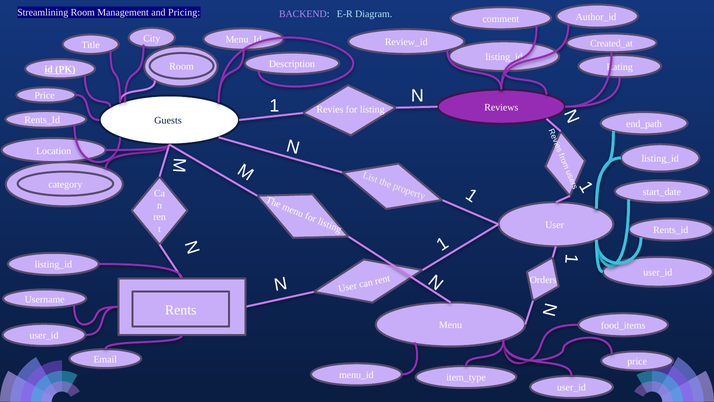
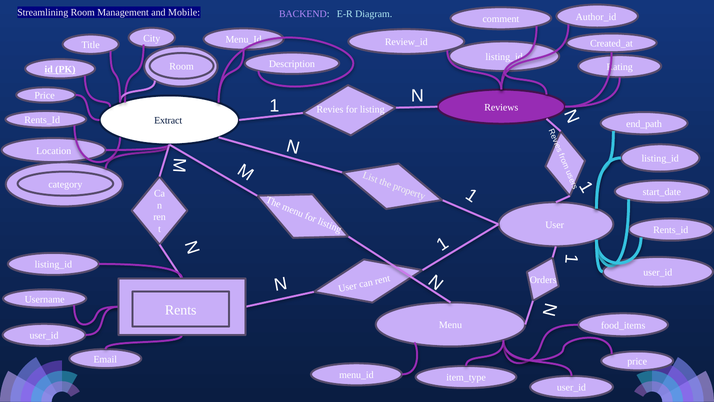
Pricing: Pricing -> Mobile (184, 12)
Guests: Guests -> Extract (168, 121)
